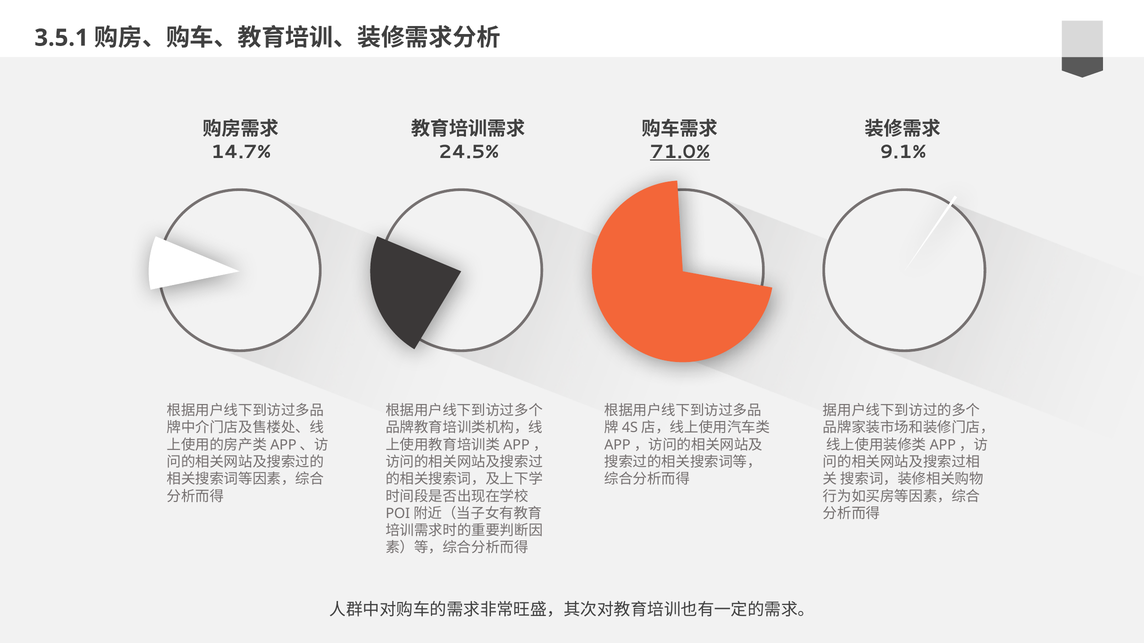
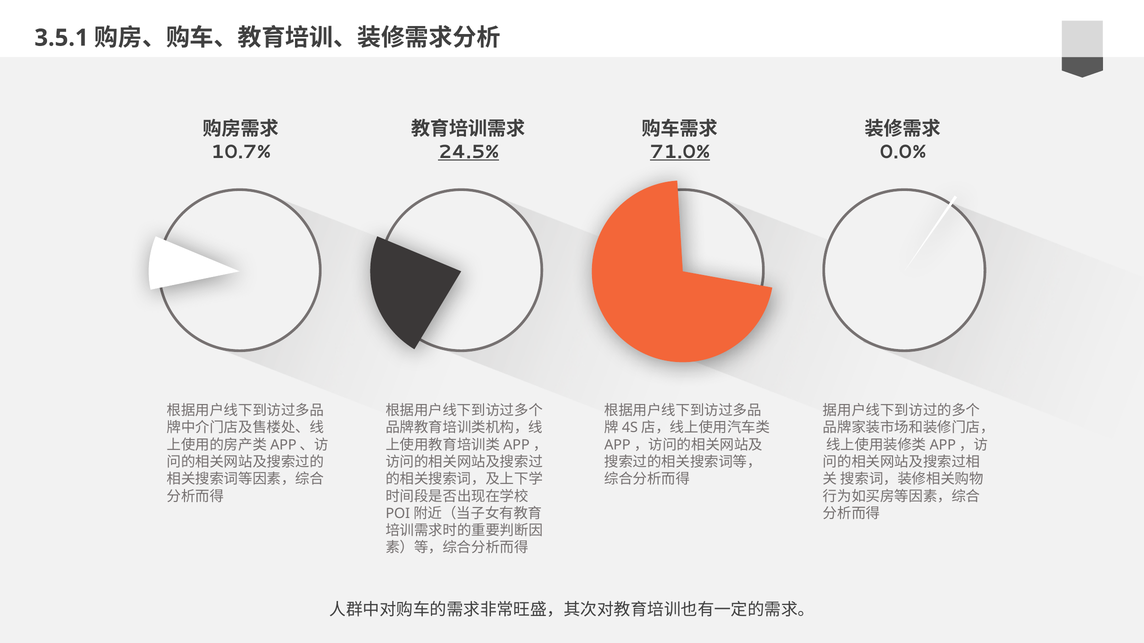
14.7%: 14.7% -> 10.7% (241, 152)
24.5% underline: none -> present (469, 152)
9.1%: 9.1% -> 0.0% (903, 152)
